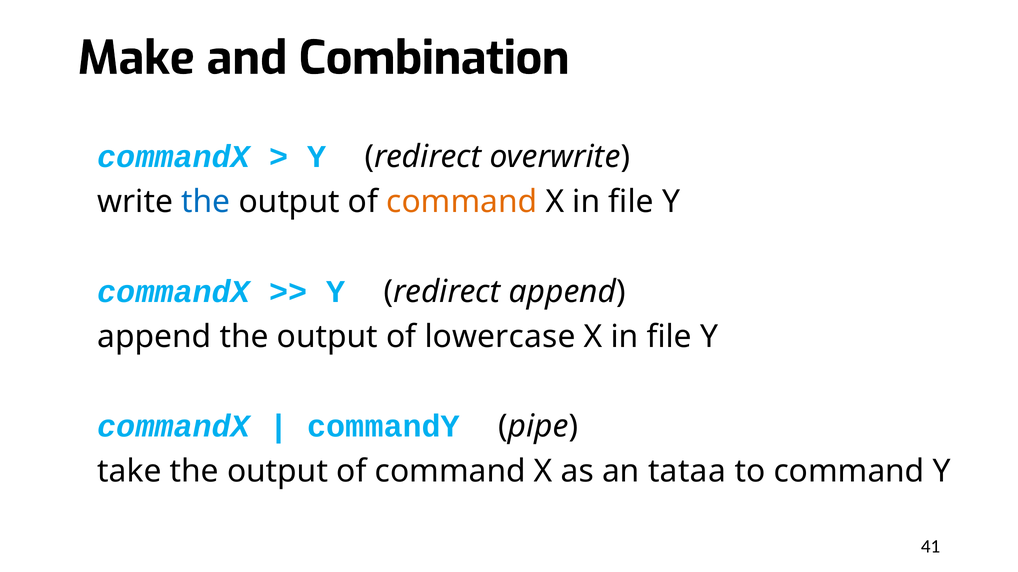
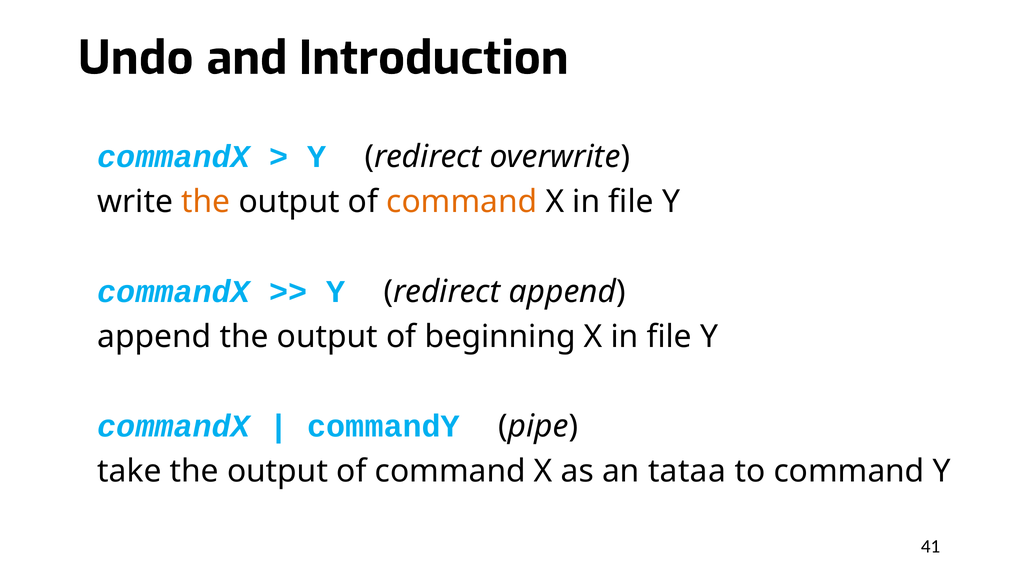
Make: Make -> Undo (136, 58)
Combination: Combination -> Introduction (434, 58)
the colour: blue -> orange (206, 202)
lowercase: lowercase -> beginning (500, 337)
